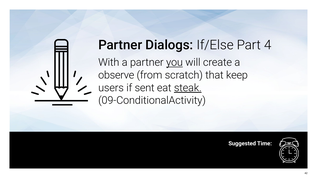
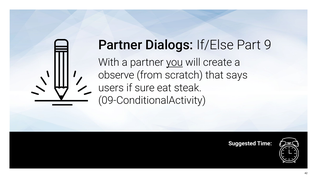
4: 4 -> 9 (268, 45)
keep: keep -> says (237, 75)
sent: sent -> sure (145, 88)
steak underline: present -> none (188, 88)
